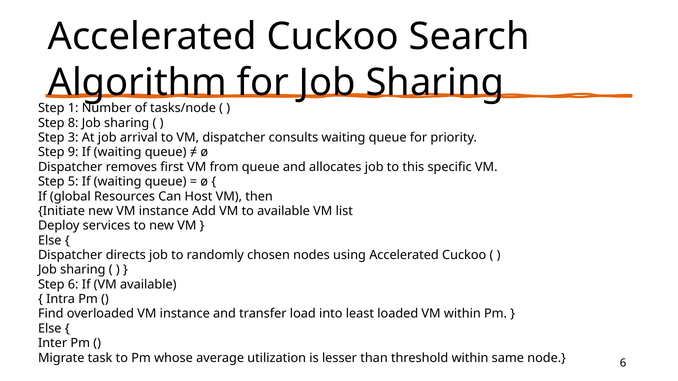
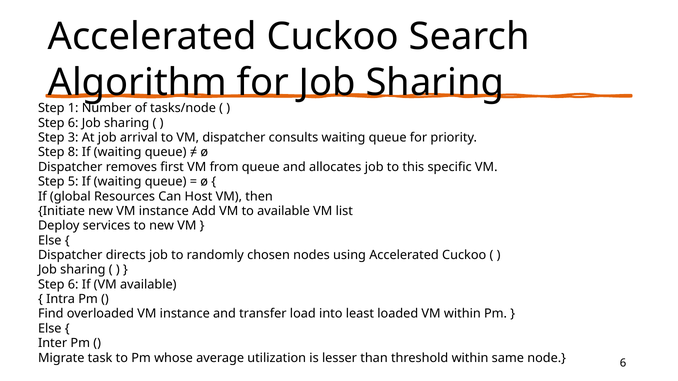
8: 8 -> 6 (73, 123)
9: 9 -> 8 (73, 152)
